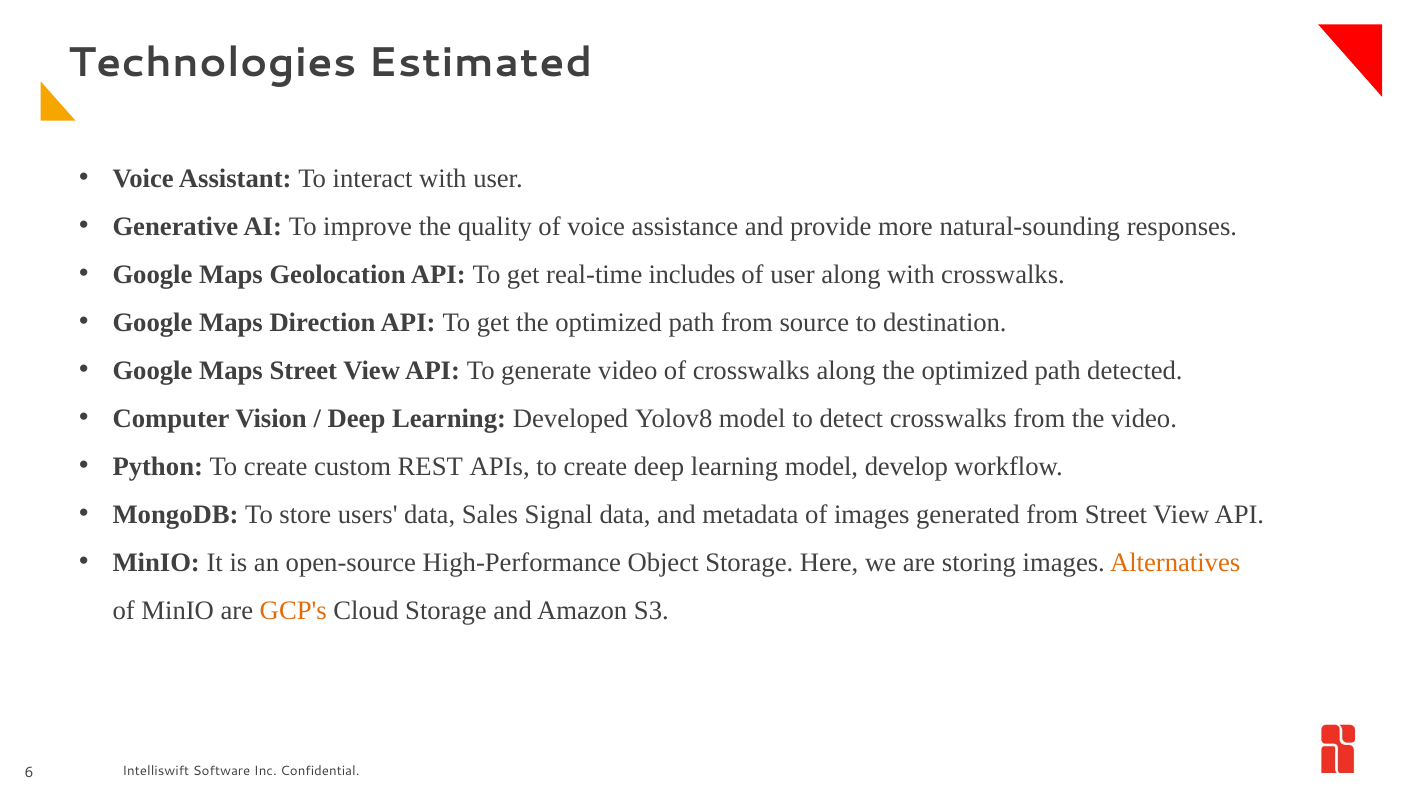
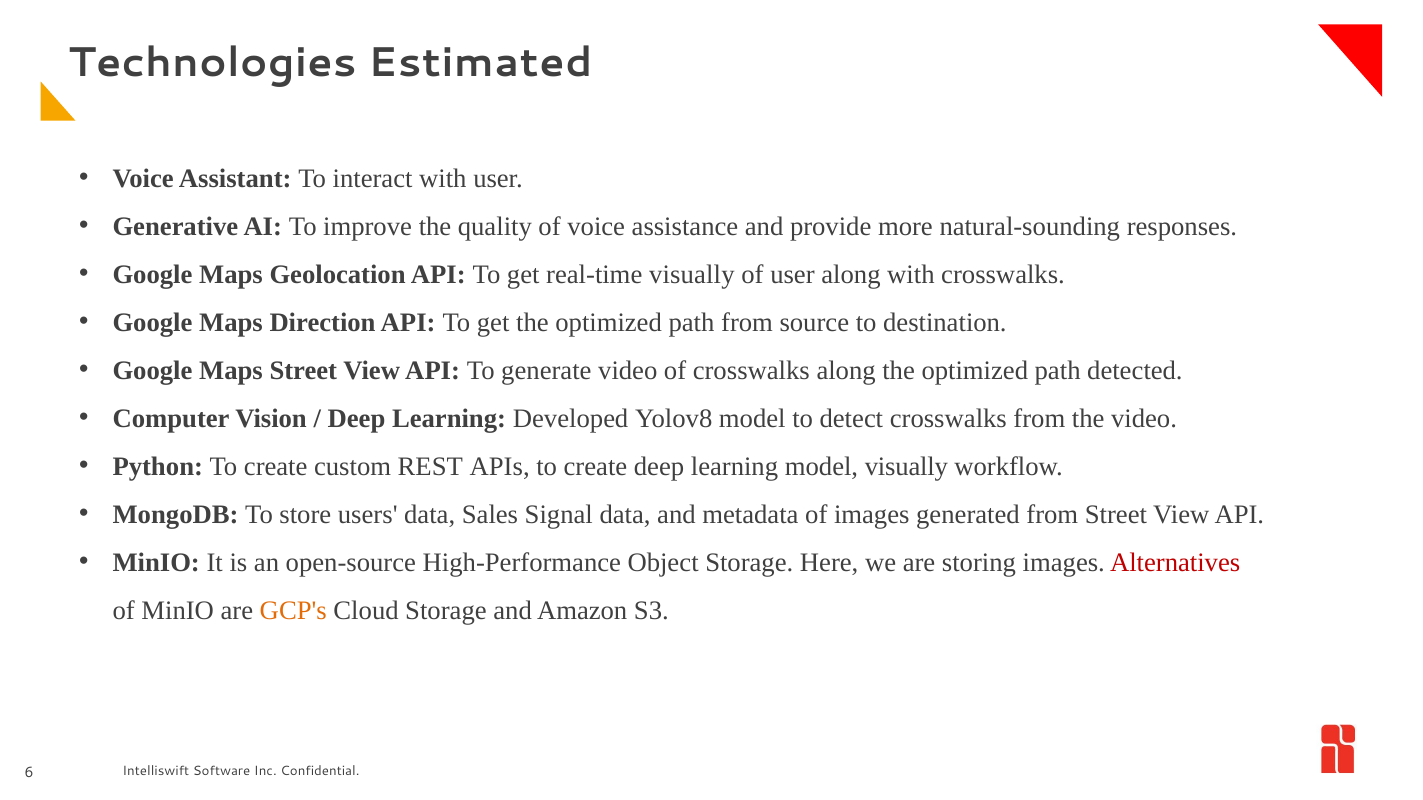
real-time includes: includes -> visually (692, 275)
model develop: develop -> visually (906, 467)
Alternatives colour: orange -> red (1175, 563)
